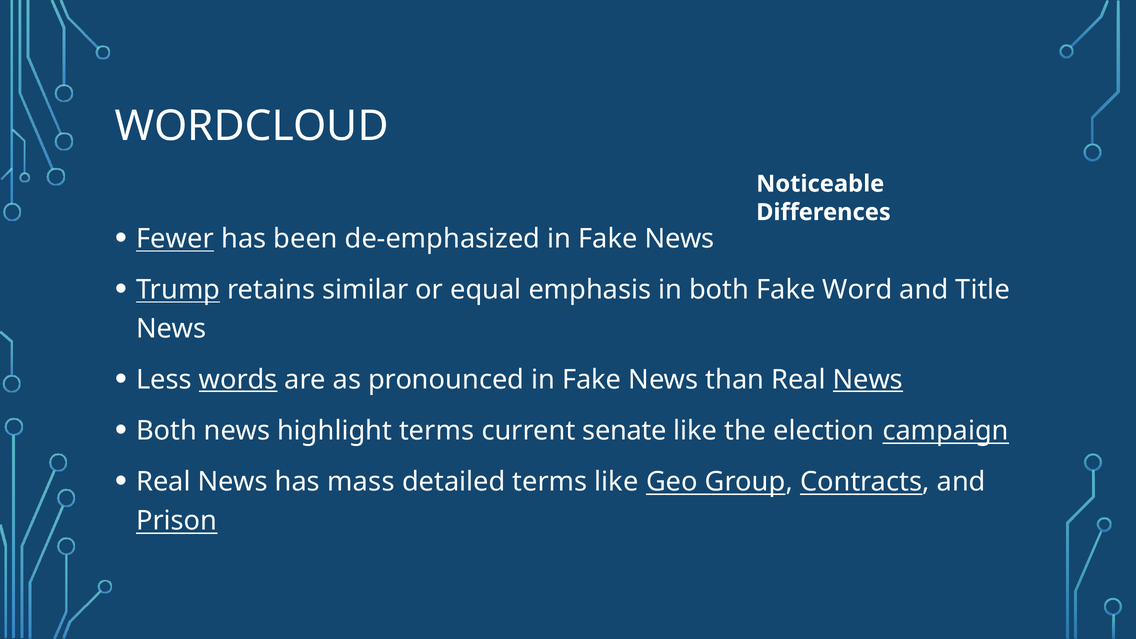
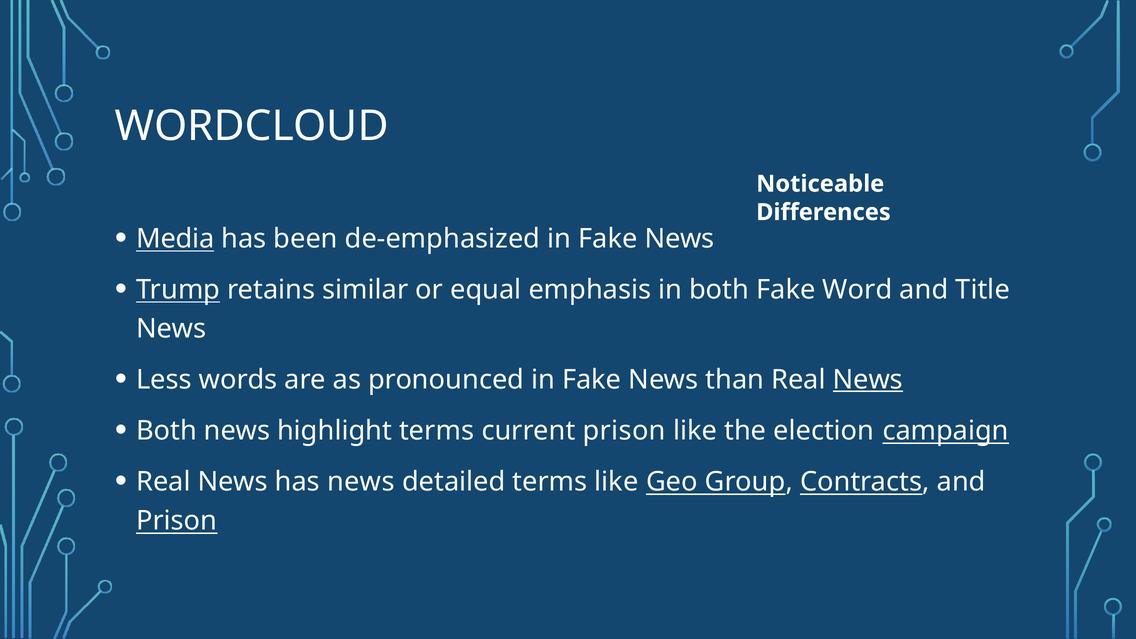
Fewer: Fewer -> Media (175, 239)
words underline: present -> none (238, 380)
current senate: senate -> prison (624, 431)
has mass: mass -> news (361, 482)
